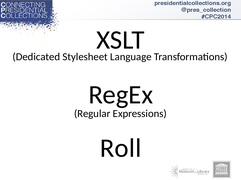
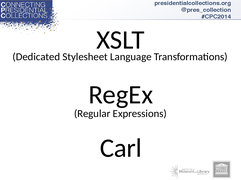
Roll: Roll -> Carl (121, 149)
